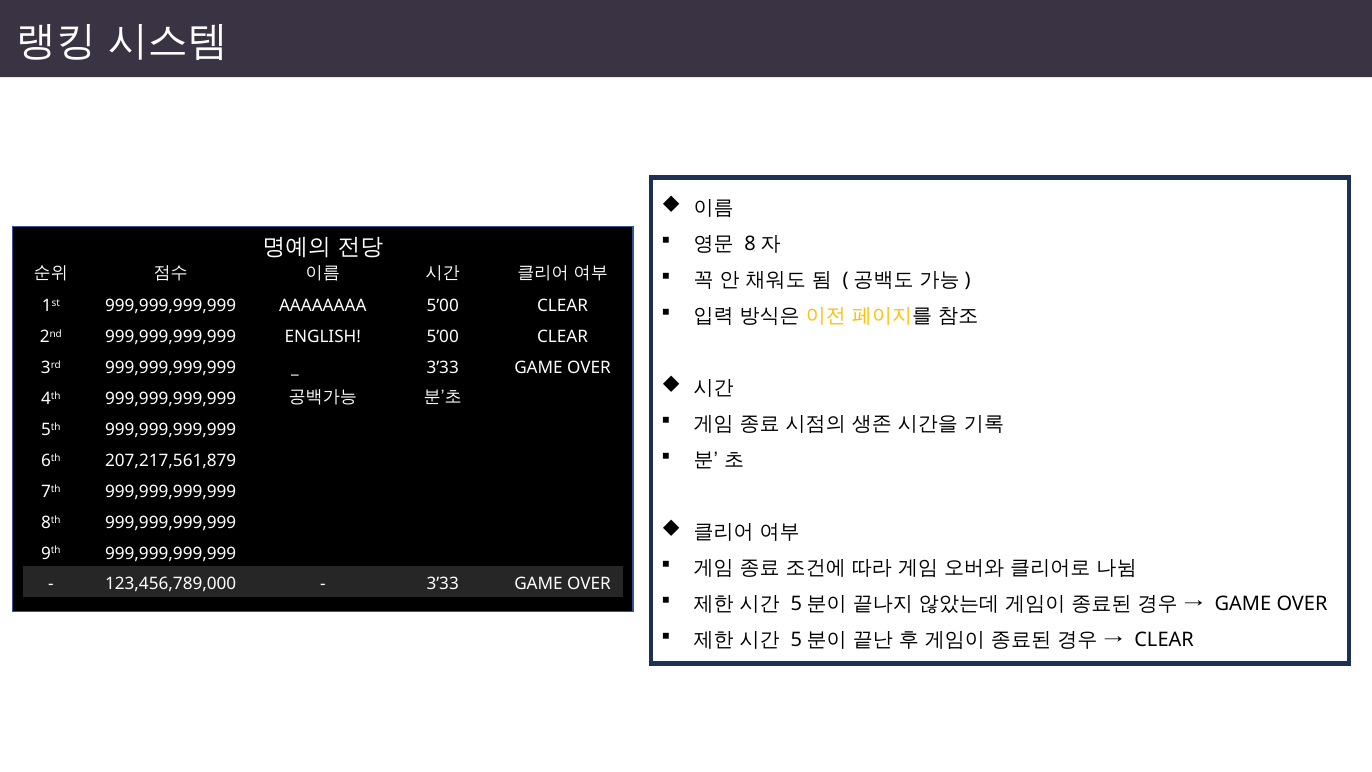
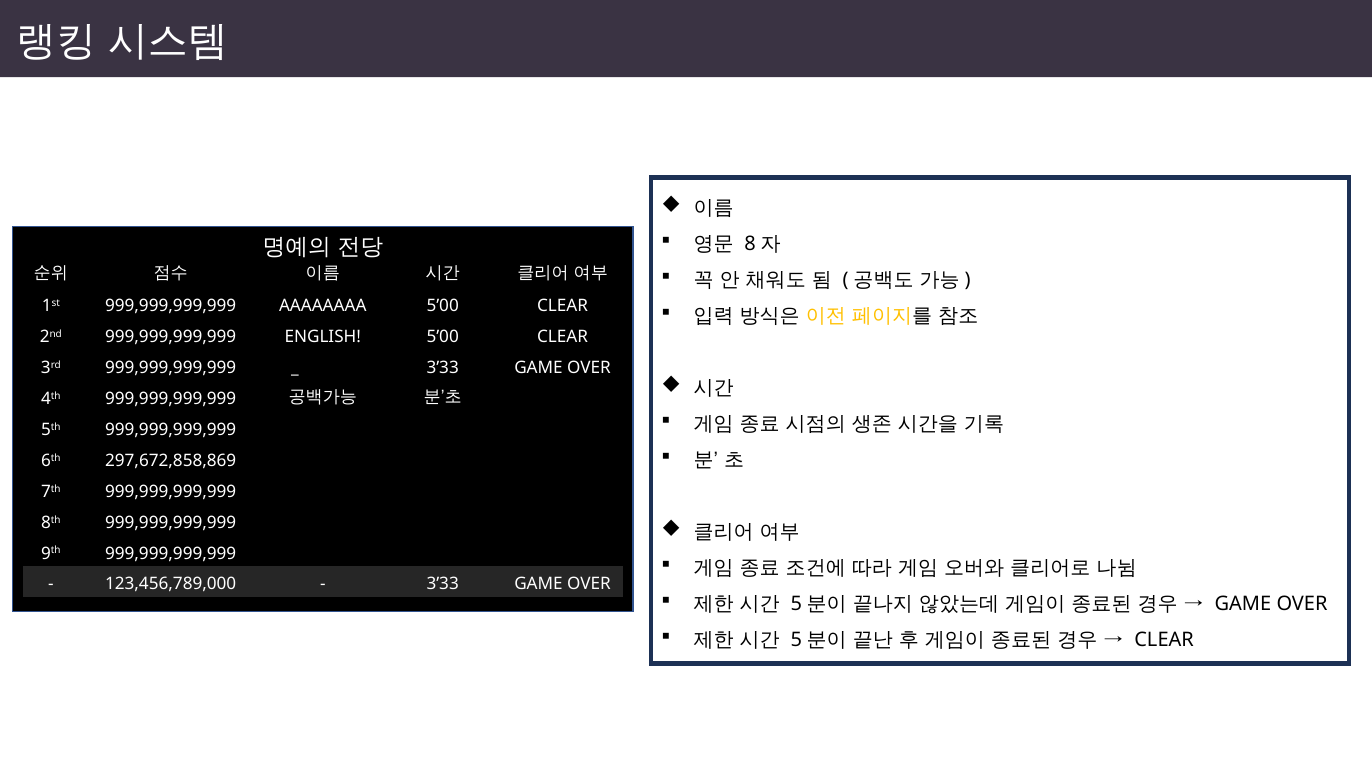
207,217,561,879: 207,217,561,879 -> 297,672,858,869 (171, 460)
